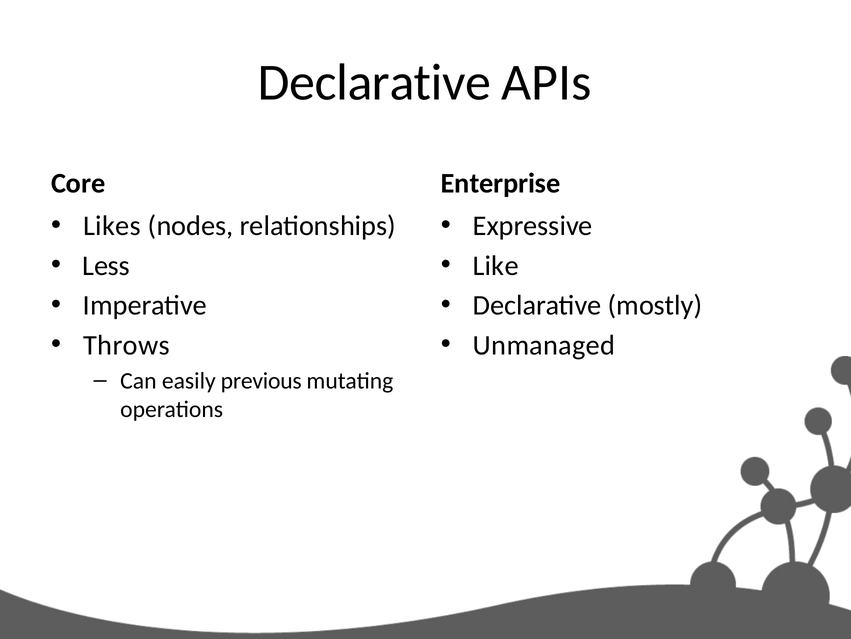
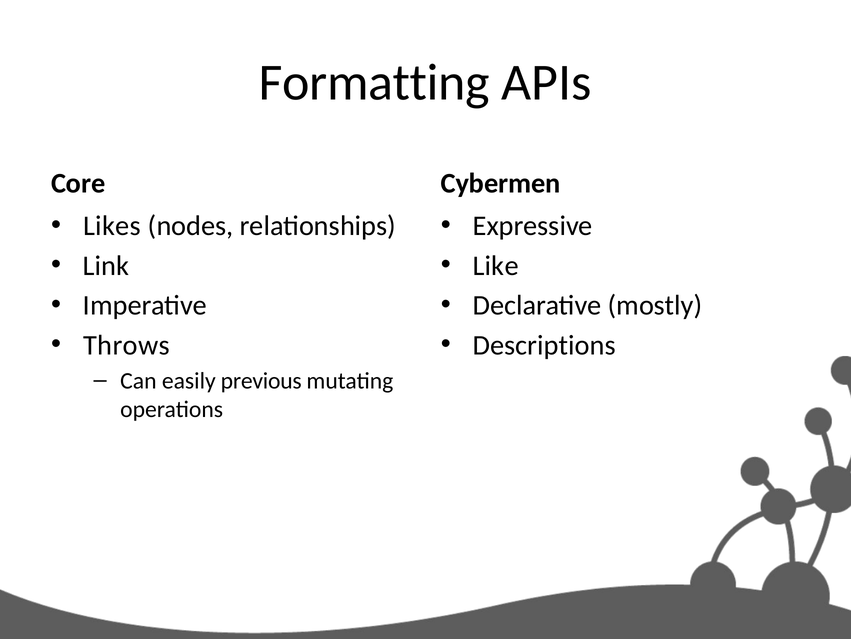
Declarative: Declarative -> Formatting (374, 82)
Enterprise: Enterprise -> Cybermen (501, 183)
Less: Less -> Link (106, 265)
Unmanaged: Unmanaged -> Descriptions (544, 345)
